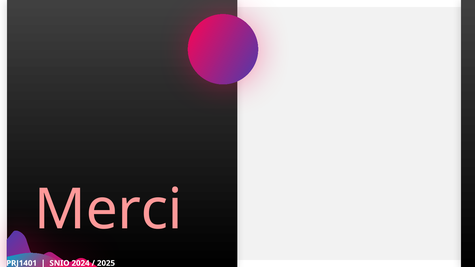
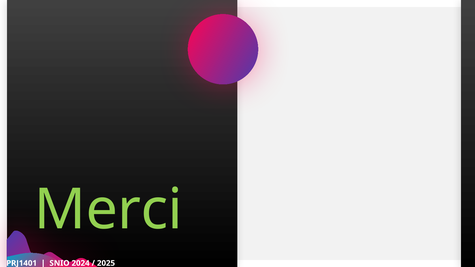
Merci colour: pink -> light green (108, 210)
